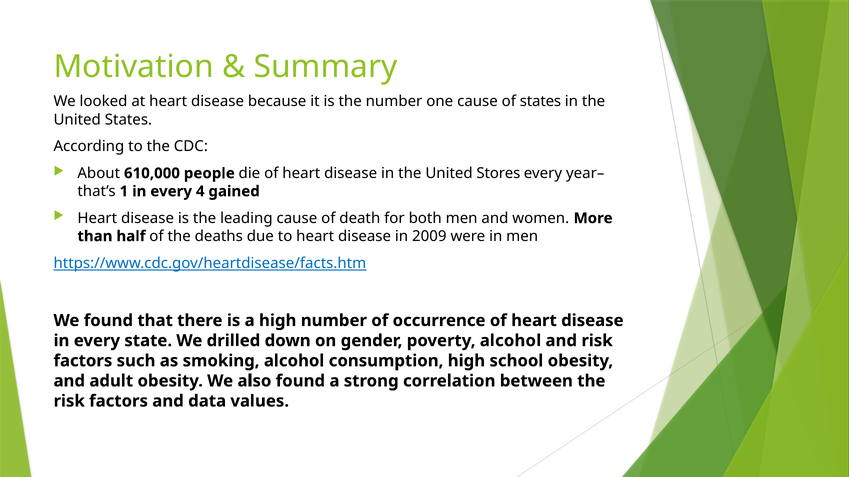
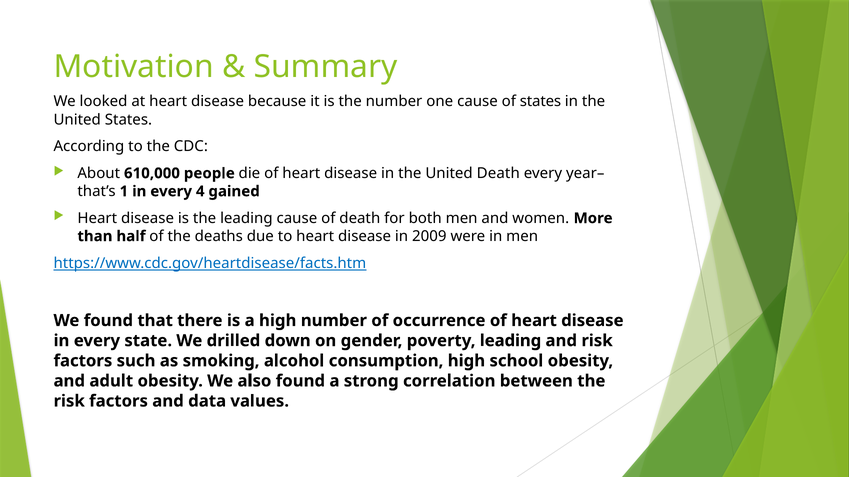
United Stores: Stores -> Death (498, 173)
poverty alcohol: alcohol -> leading (511, 341)
